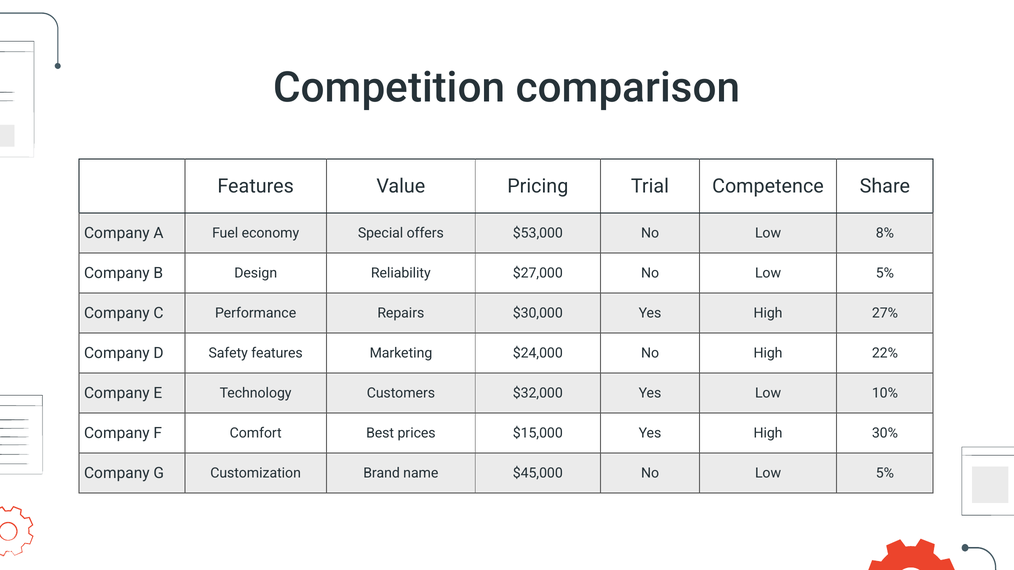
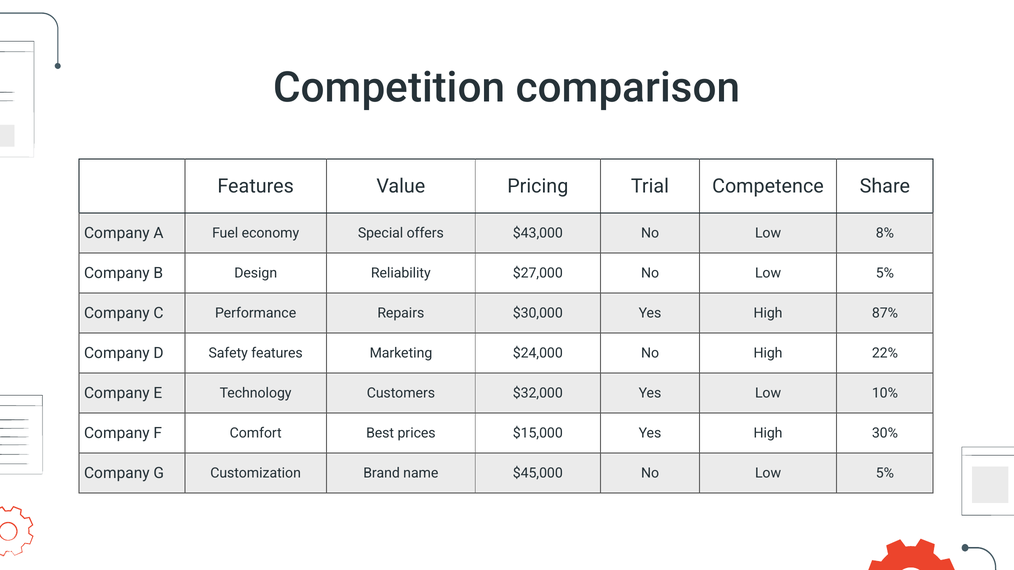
$53,000: $53,000 -> $43,000 (538, 233)
27%: 27% -> 87% (885, 313)
